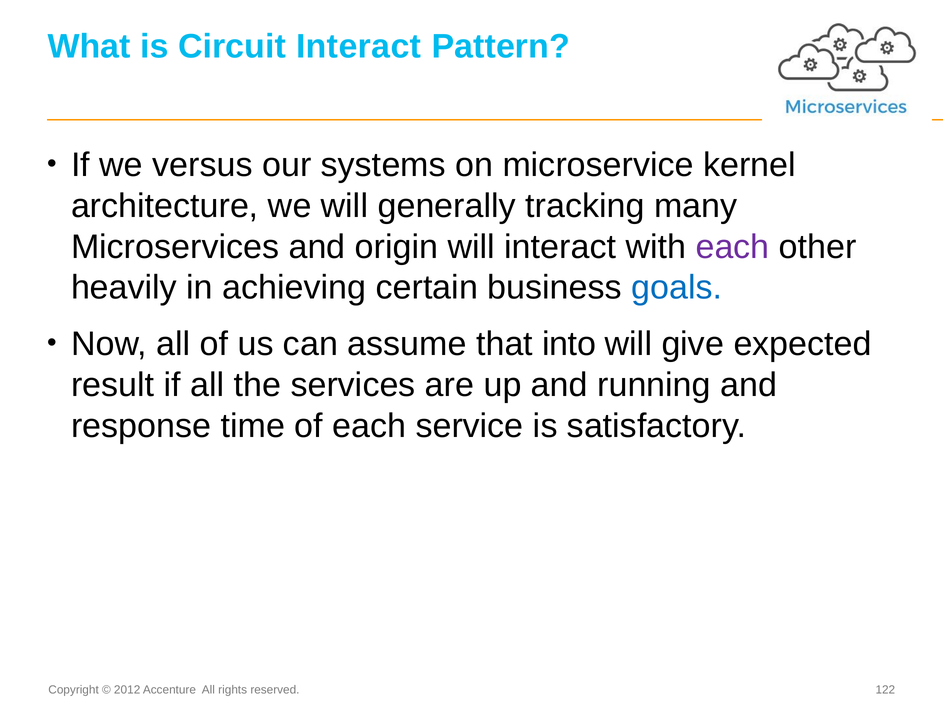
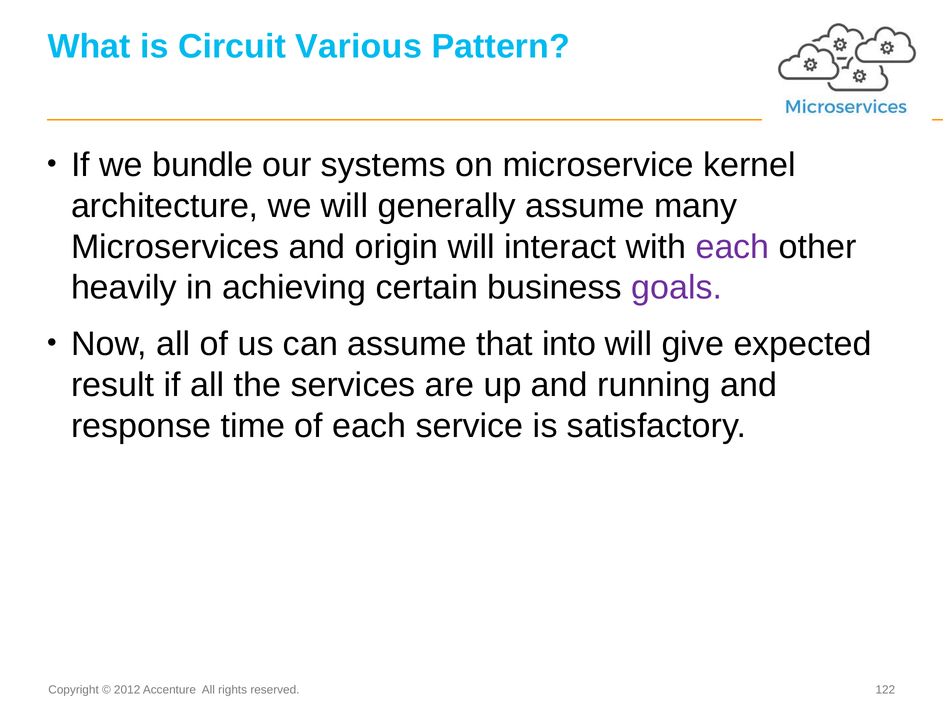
Circuit Interact: Interact -> Various (359, 46)
versus: versus -> bundle (203, 165)
generally tracking: tracking -> assume (585, 206)
goals colour: blue -> purple (677, 288)
